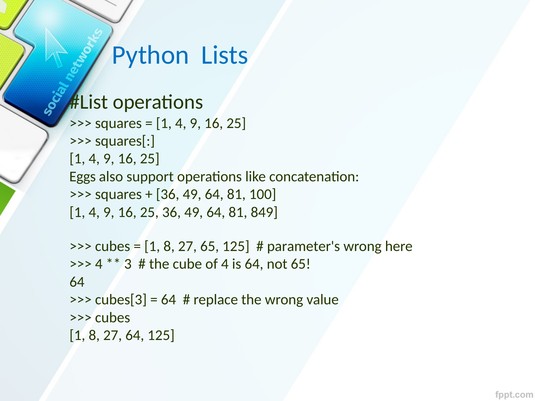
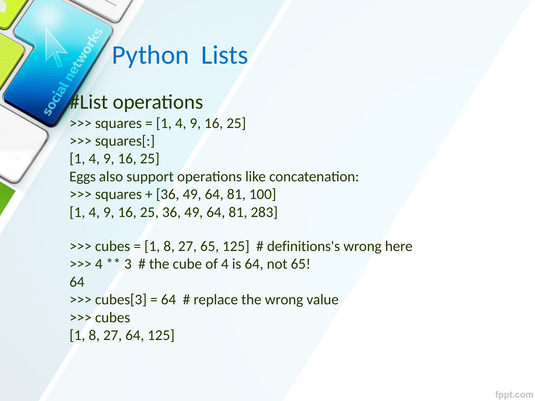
849: 849 -> 283 (264, 212)
parameter's: parameter's -> definitions's (304, 246)
